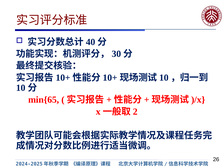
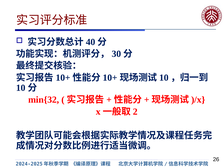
min{65: min{65 -> min{32 (44, 100)
